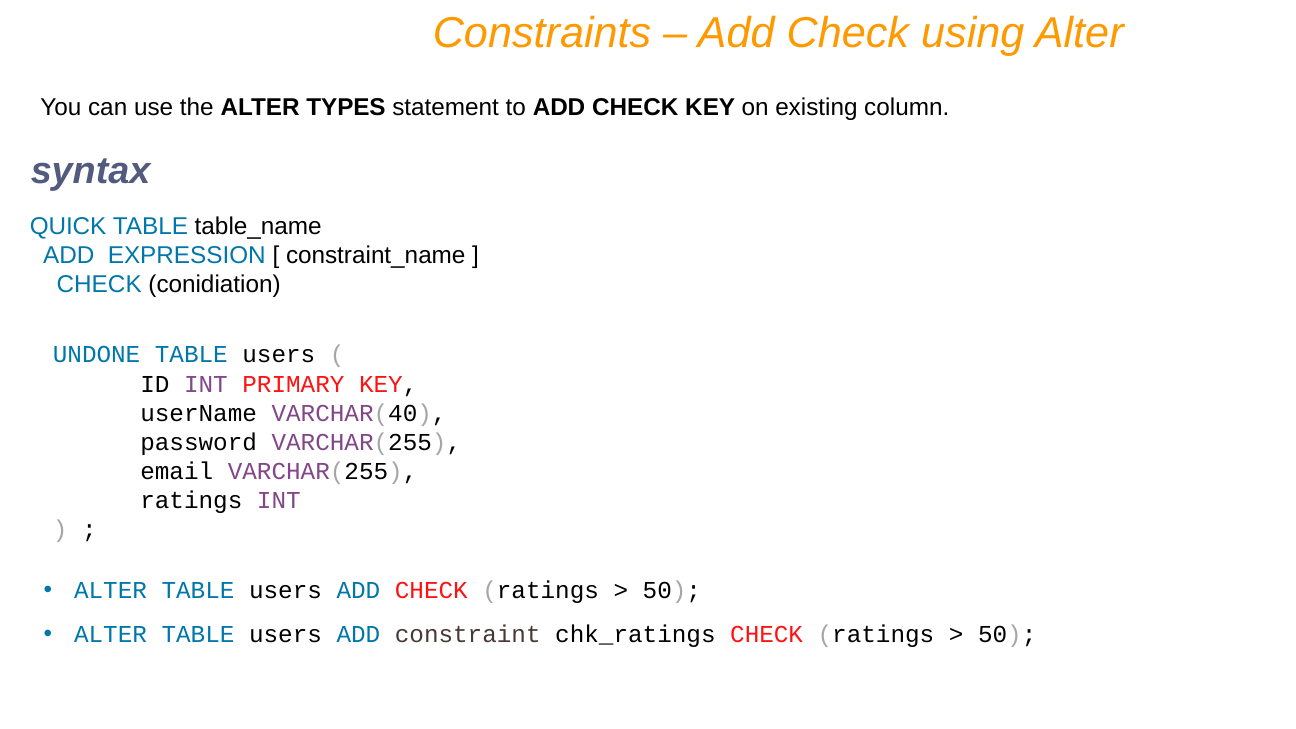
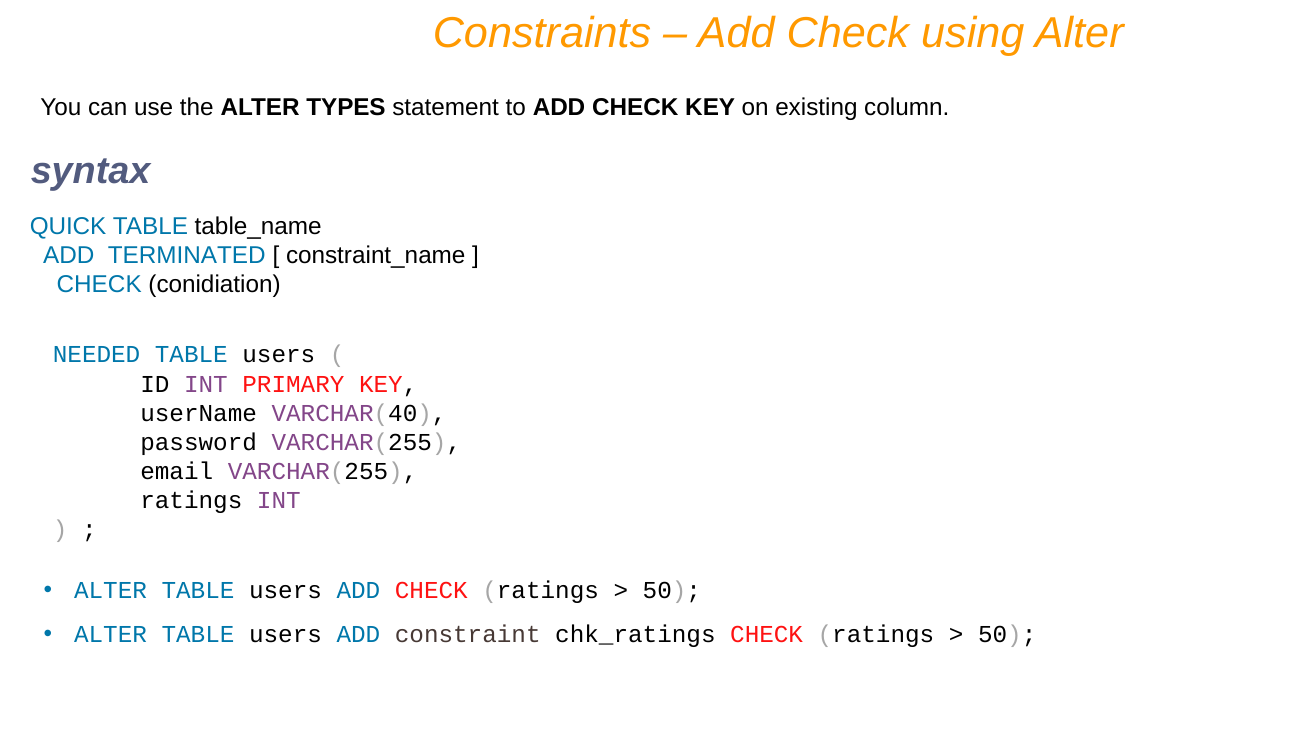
EXPRESSION: EXPRESSION -> TERMINATED (187, 255)
UNDONE: UNDONE -> NEEDED (97, 355)
